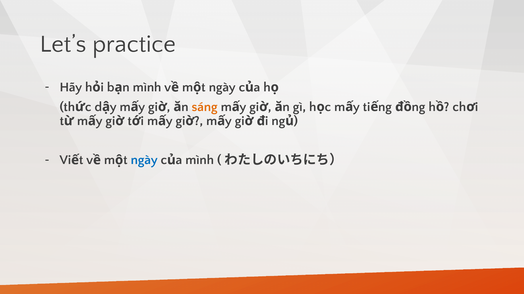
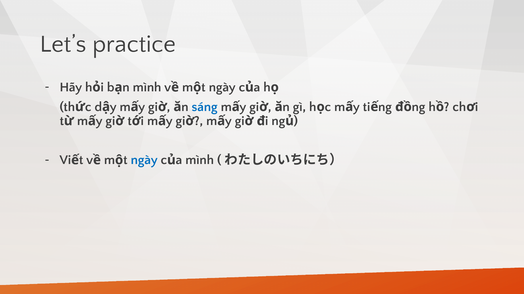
sáng colour: orange -> blue (205, 107)
